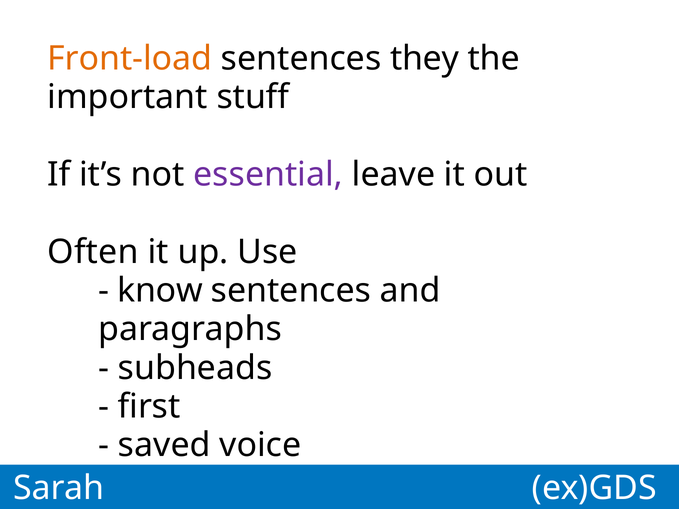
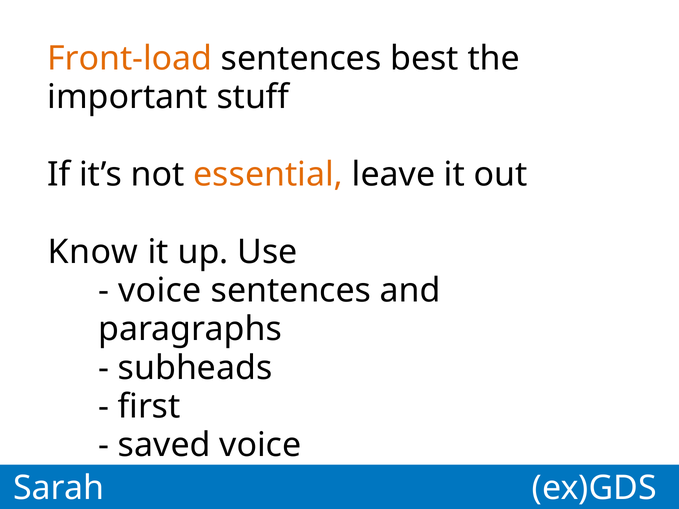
they: they -> best (424, 58)
essential colour: purple -> orange (268, 175)
Often: Often -> Know (93, 252)
know: know -> voice (160, 291)
